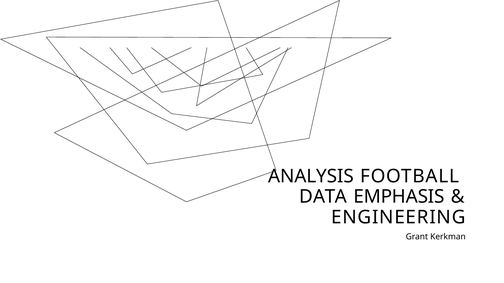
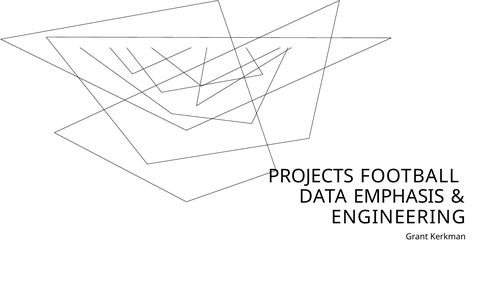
ANALYSIS: ANALYSIS -> PROJECTS (311, 177)
